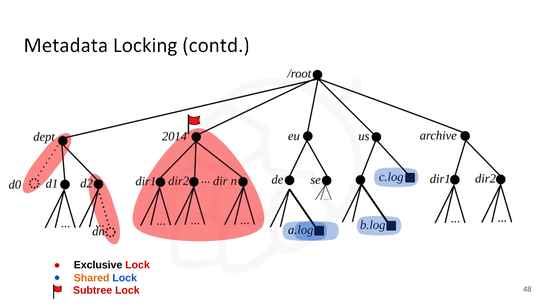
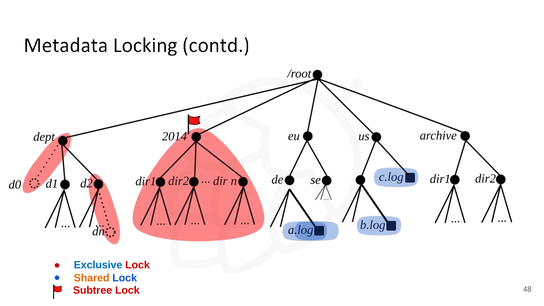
Exclusive colour: black -> blue (98, 265)
